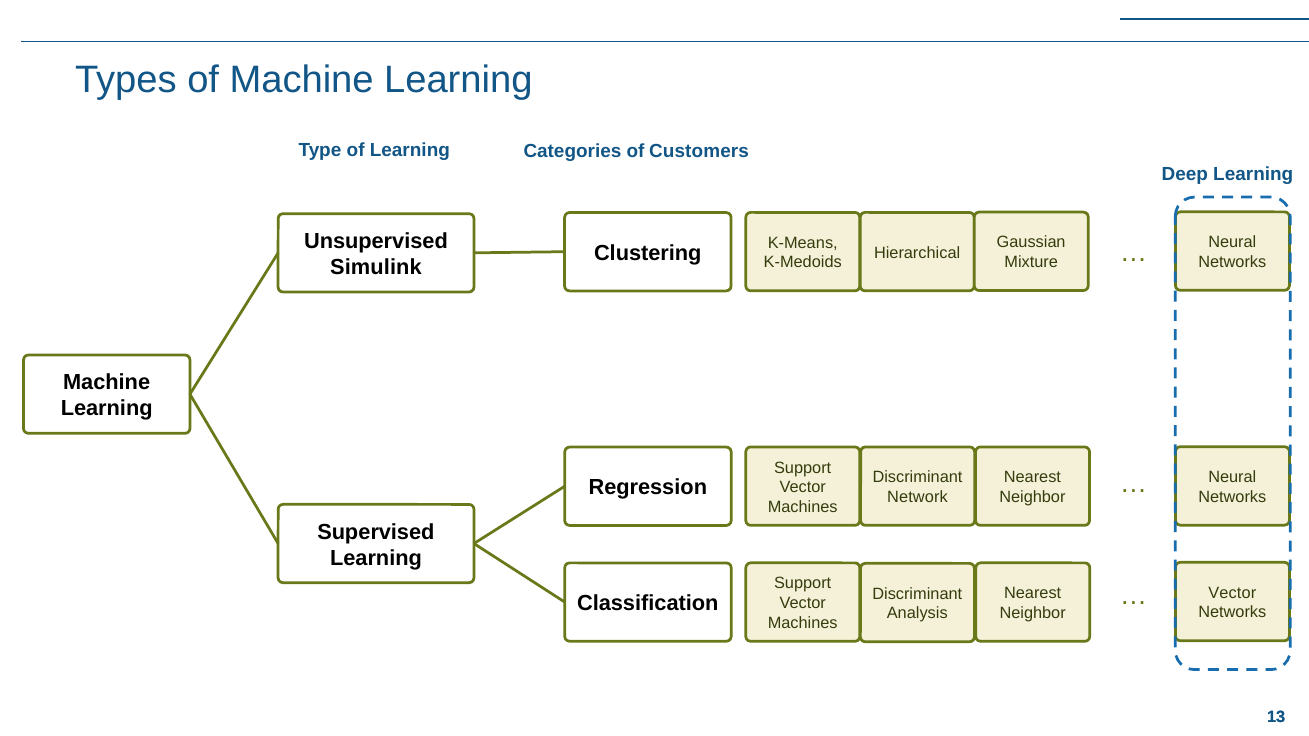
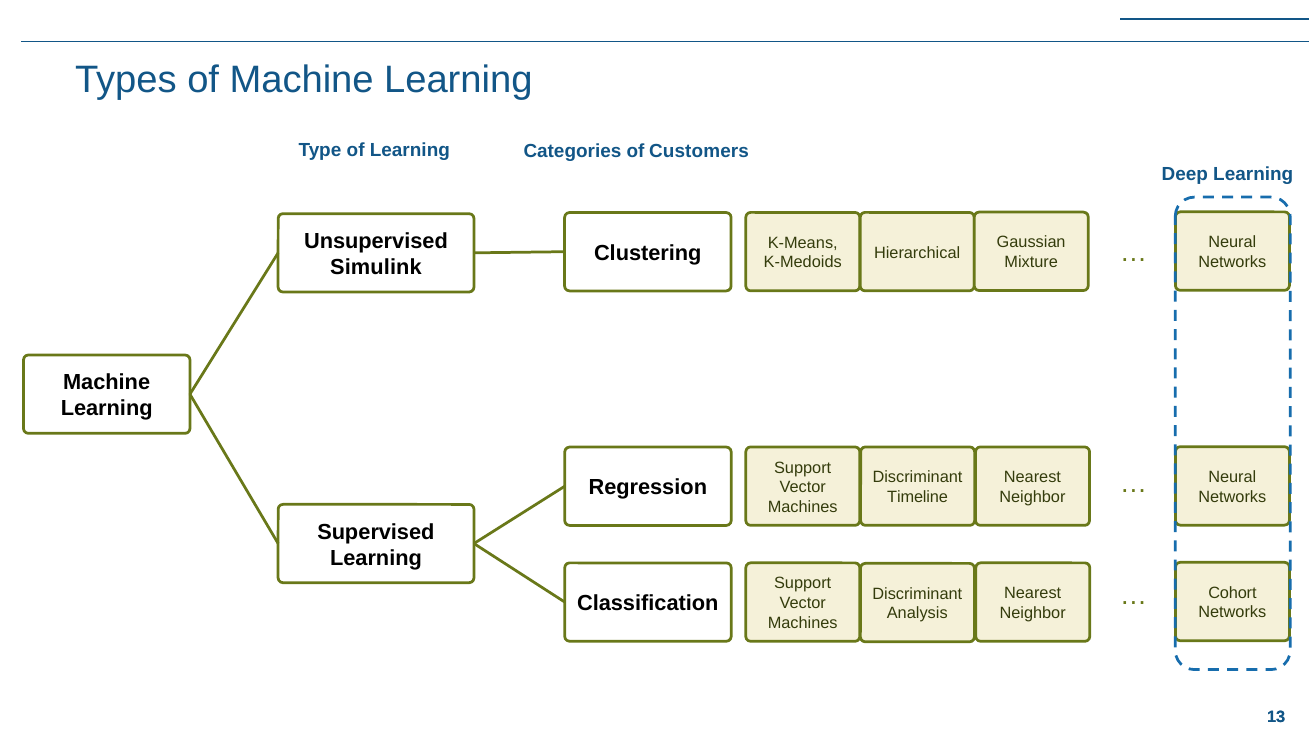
Network: Network -> Timeline (918, 497)
Vector: Vector -> Cohort (1232, 593)
